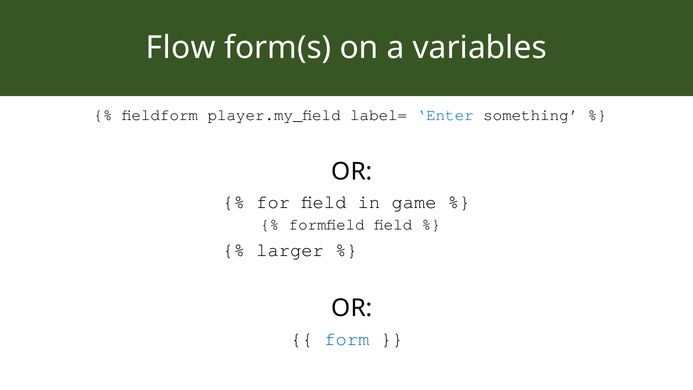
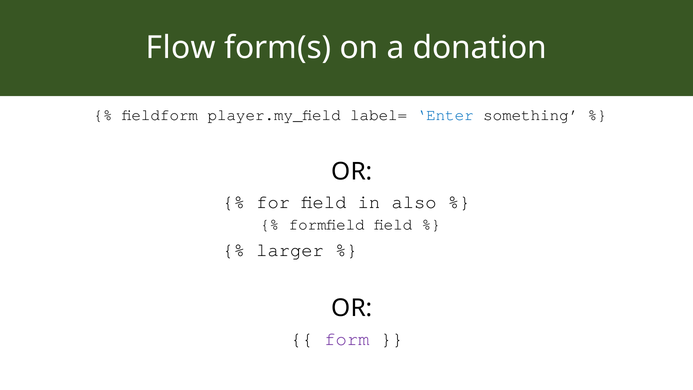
variables: variables -> donation (480, 48)
game: game -> also (414, 202)
form colour: blue -> purple (347, 339)
